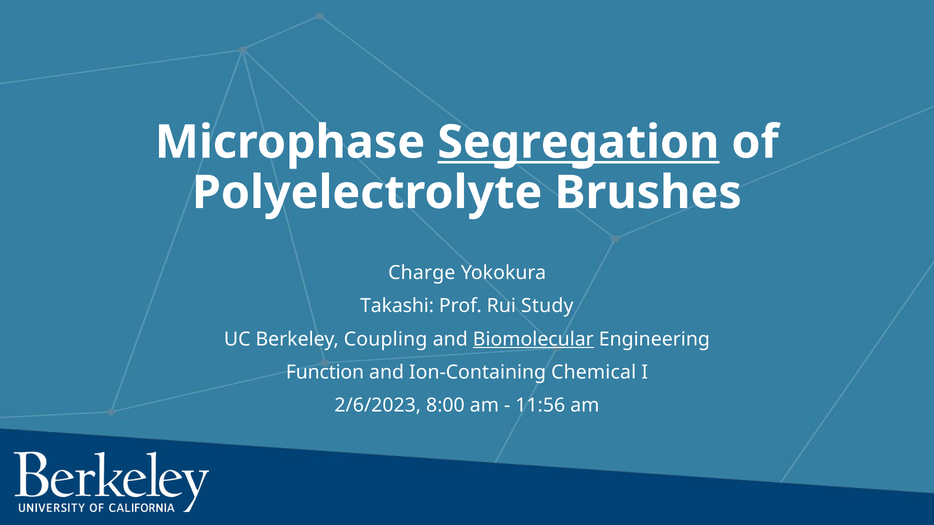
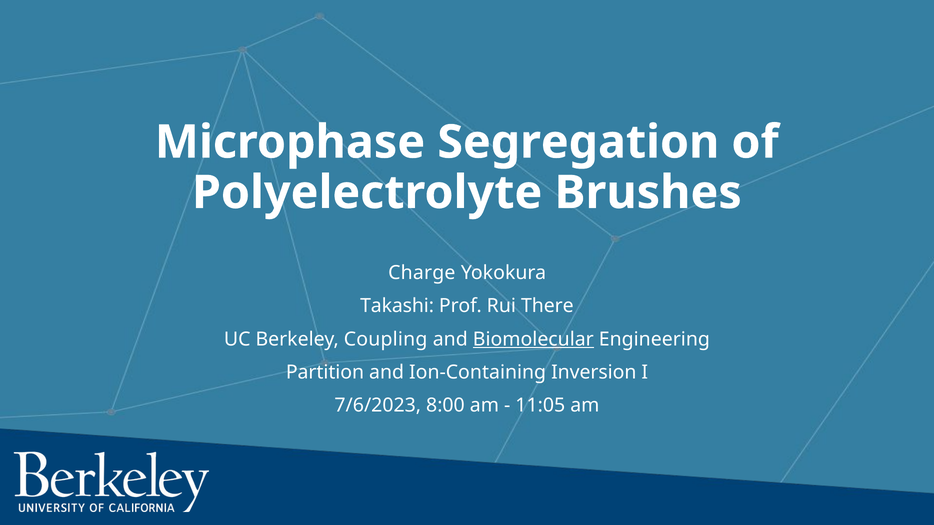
Segregation underline: present -> none (578, 142)
Study: Study -> There (547, 306)
Function: Function -> Partition (325, 372)
Chemical: Chemical -> Inversion (594, 372)
2/6/2023: 2/6/2023 -> 7/6/2023 (378, 406)
11:56: 11:56 -> 11:05 (540, 406)
